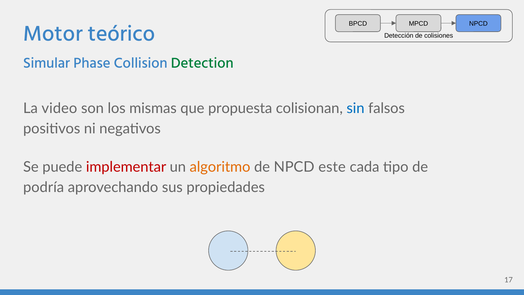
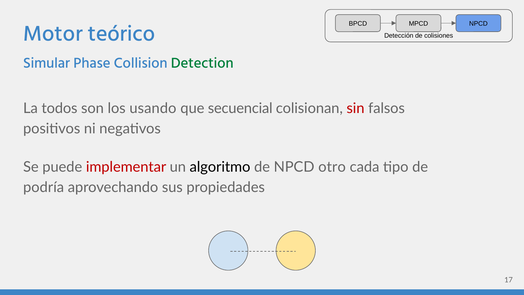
video: video -> todos (59, 108)
mismas: mismas -> usando (153, 108)
propuesta: propuesta -> secuencial (240, 108)
sin colour: blue -> red (355, 108)
algoritmo colour: orange -> black (220, 167)
este: este -> otro (332, 167)
